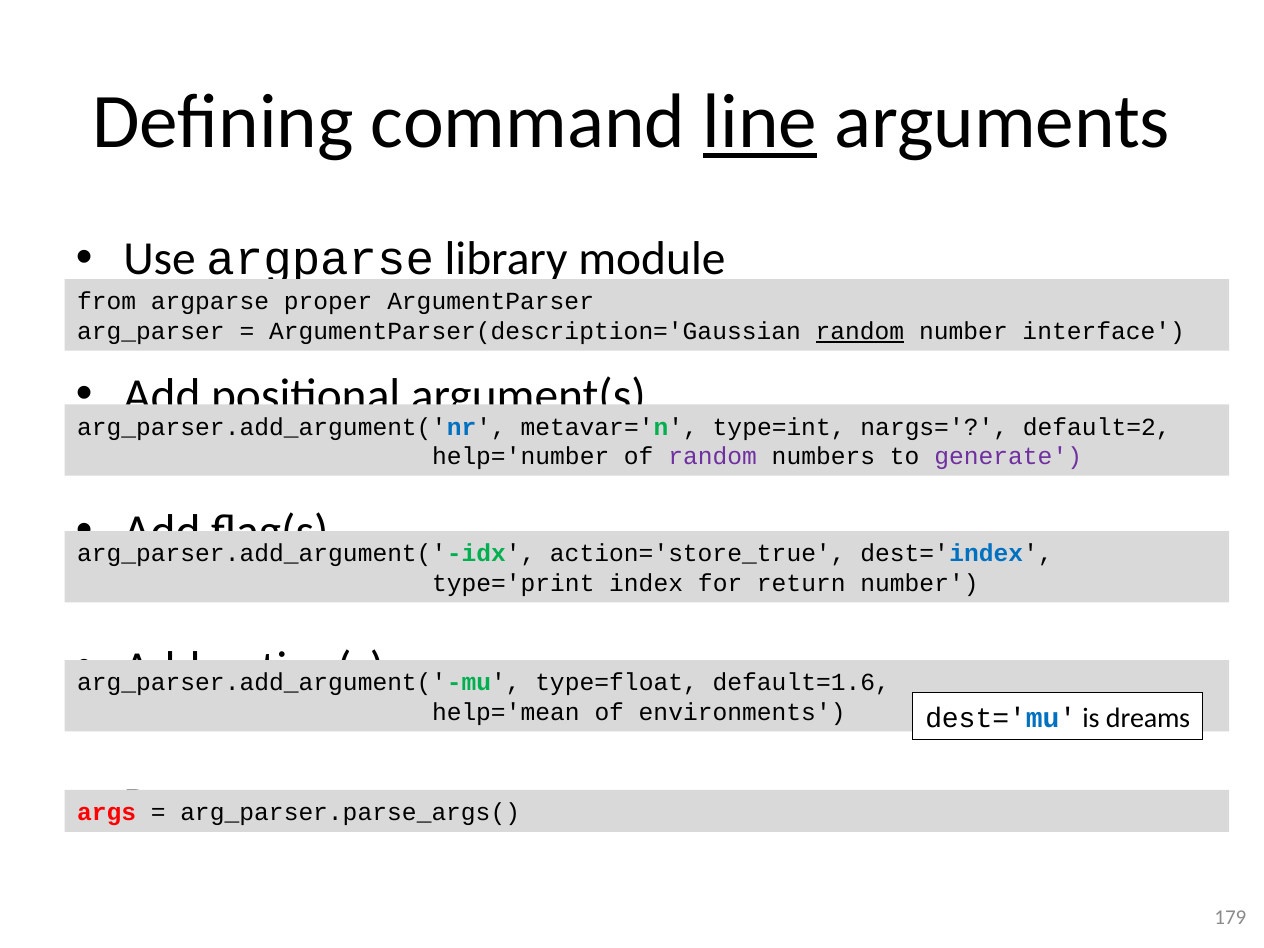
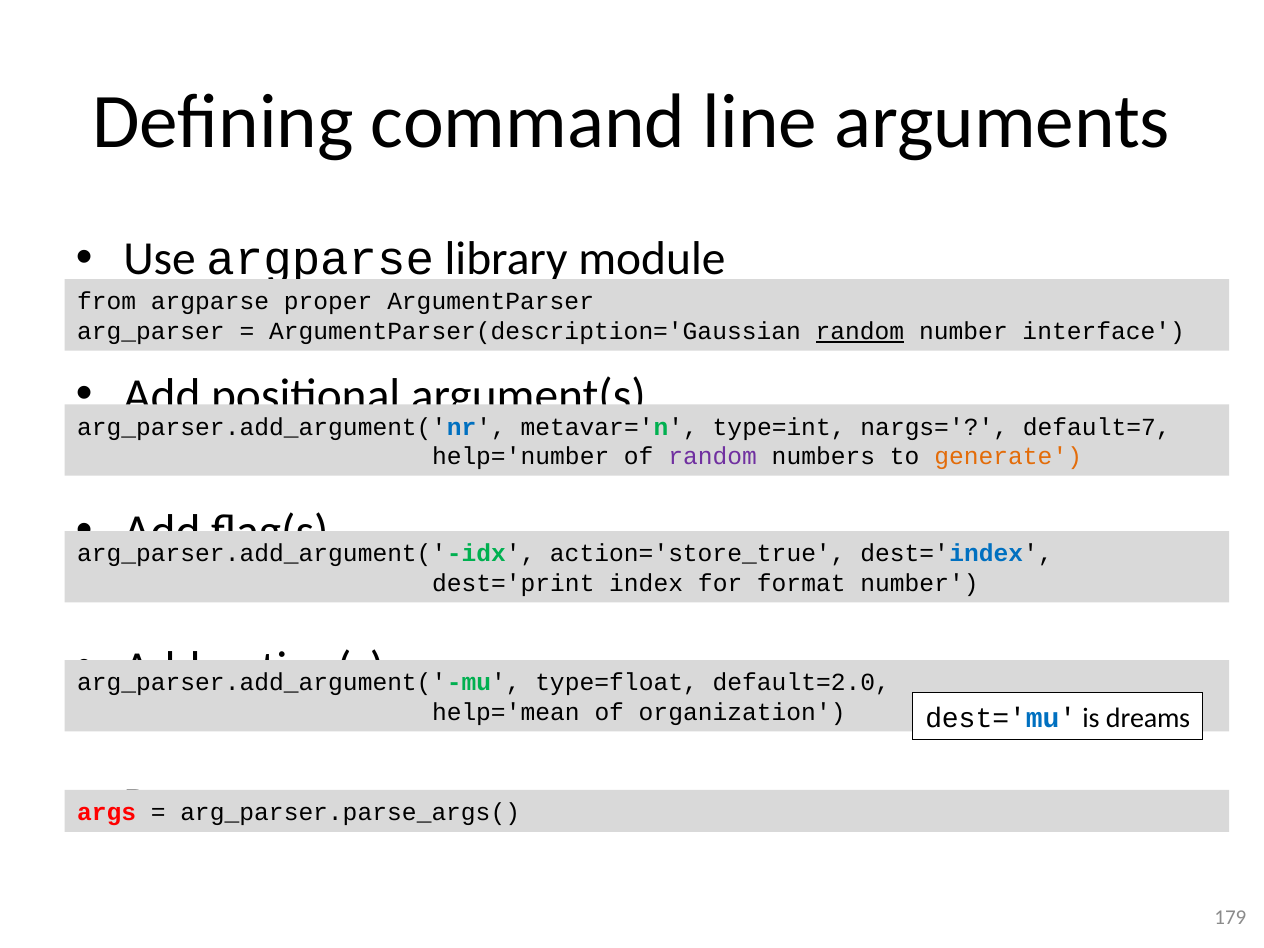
line underline: present -> none (760, 122)
default=2: default=2 -> default=7 (1097, 427)
generate colour: purple -> orange (1008, 456)
type='print: type='print -> dest='print (513, 583)
return: return -> format (801, 583)
default=1.6: default=1.6 -> default=2.0 (801, 683)
environments: environments -> organization (742, 712)
